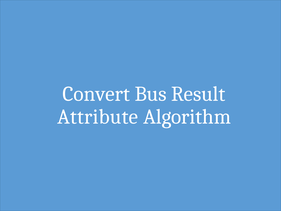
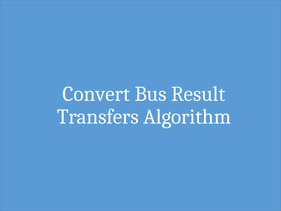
Attribute: Attribute -> Transfers (98, 117)
